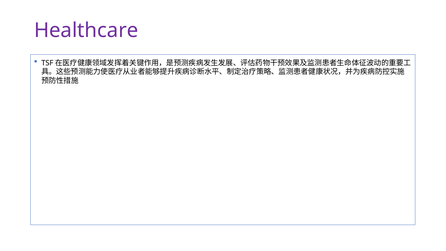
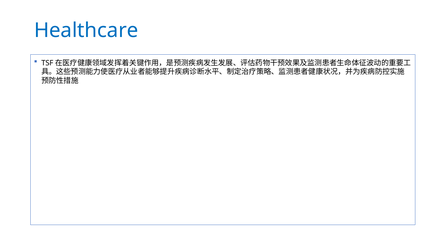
Healthcare colour: purple -> blue (86, 30)
